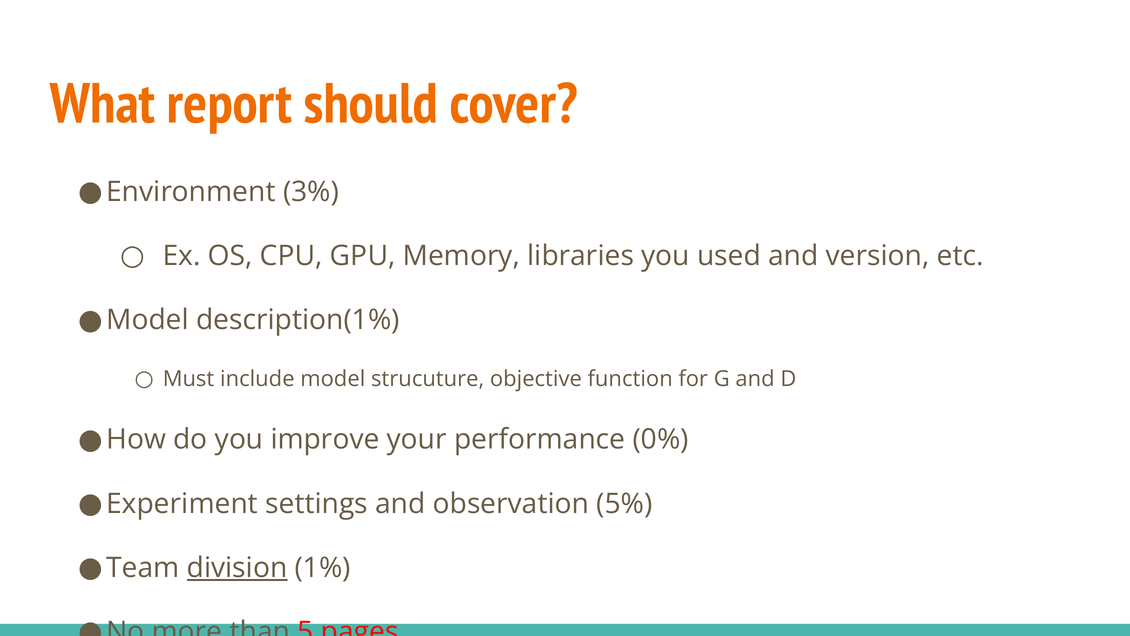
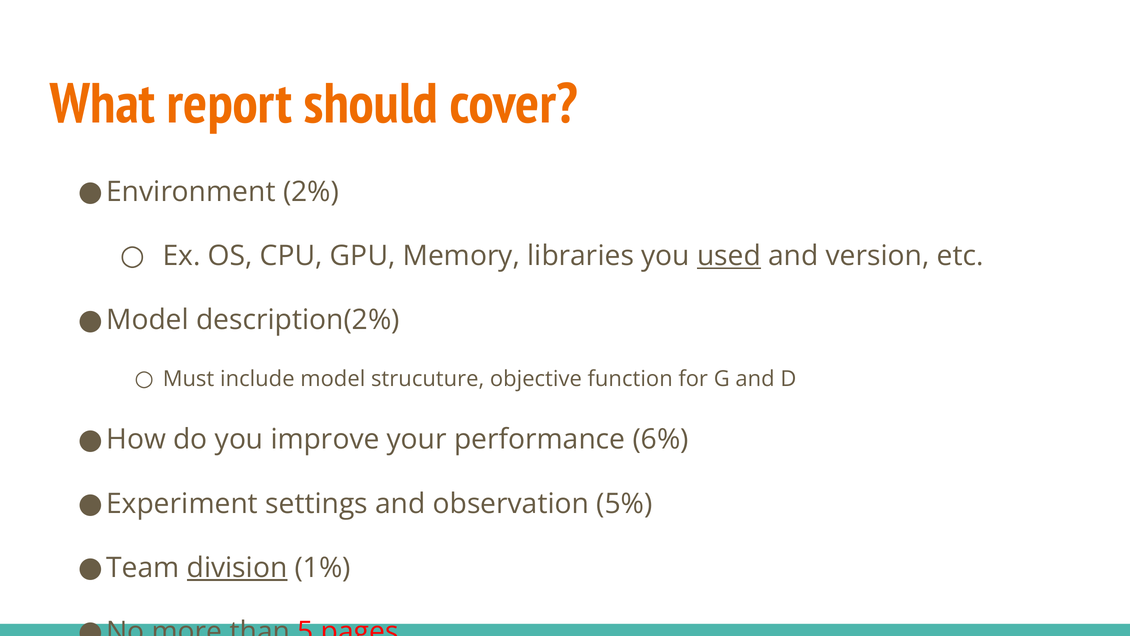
3%: 3% -> 2% (311, 192)
used underline: none -> present (729, 256)
description(1%: description(1% -> description(2% (298, 320)
0%: 0% -> 6% (661, 439)
